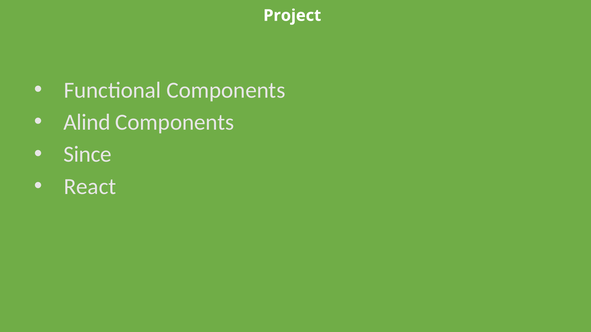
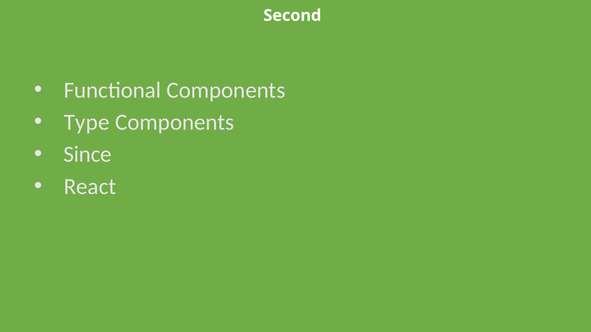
Project: Project -> Second (292, 15)
Alind: Alind -> Type (87, 122)
